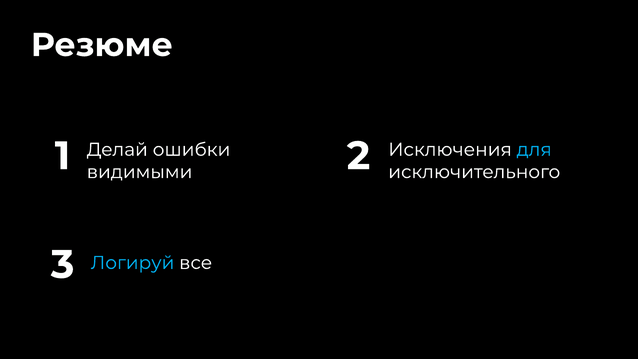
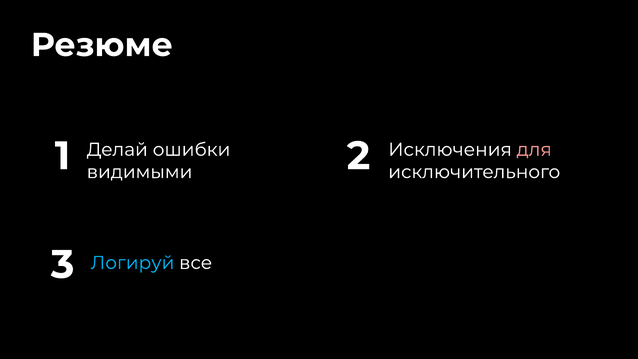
для colour: light blue -> pink (534, 150)
